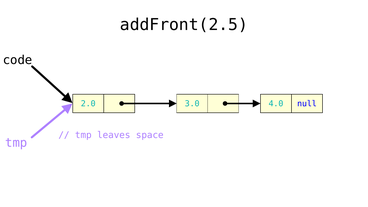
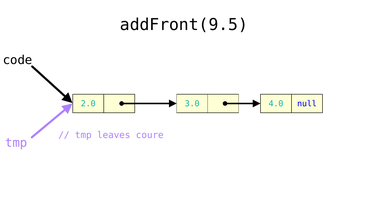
addFront(2.5: addFront(2.5 -> addFront(9.5 (184, 25)
space: space -> coure (150, 135)
